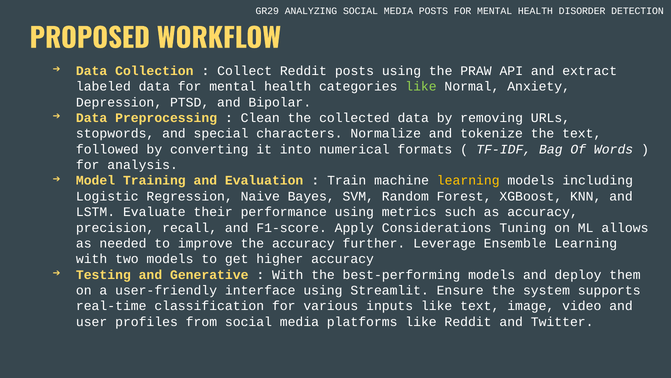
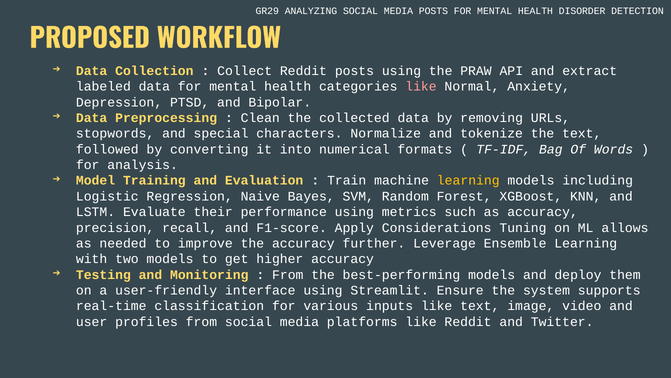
like colour: light green -> pink (421, 86)
Generative: Generative -> Monitoring (209, 274)
With: With -> From (288, 274)
